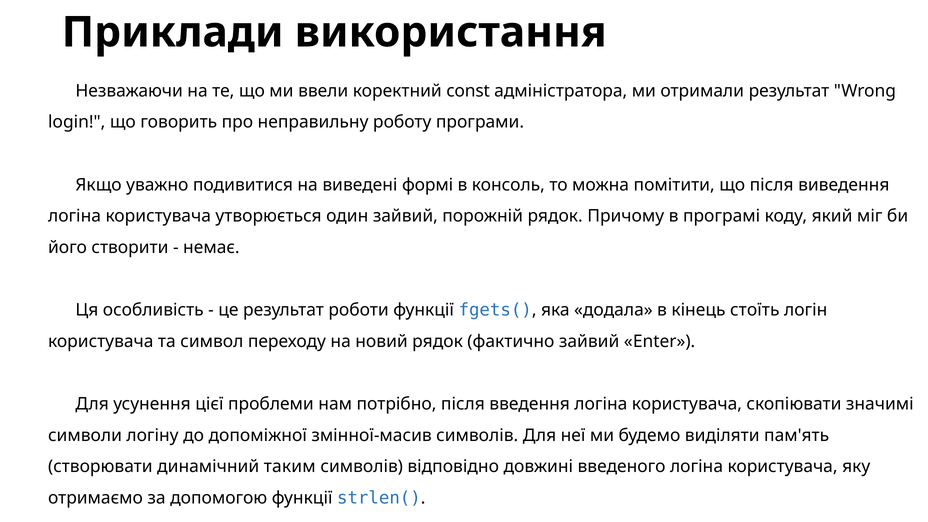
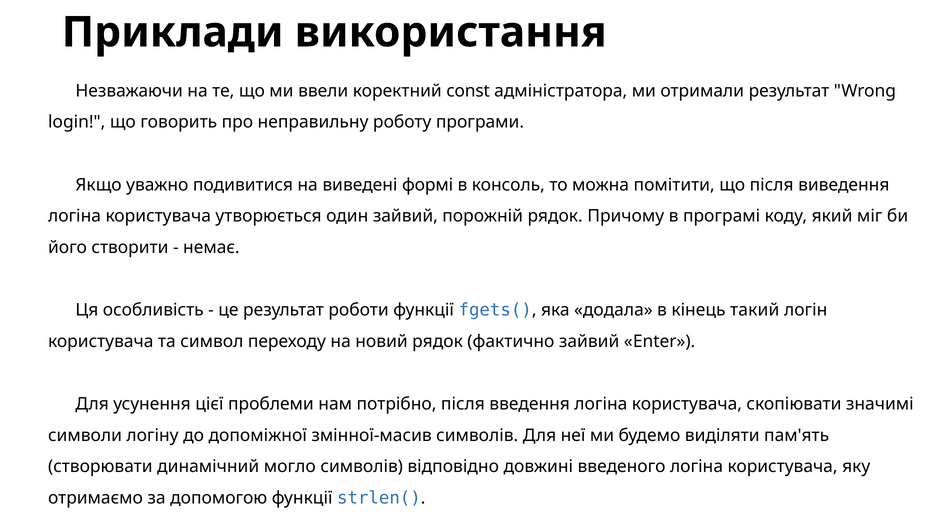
стоїть: стоїть -> такий (755, 310)
таким: таким -> могло (290, 467)
